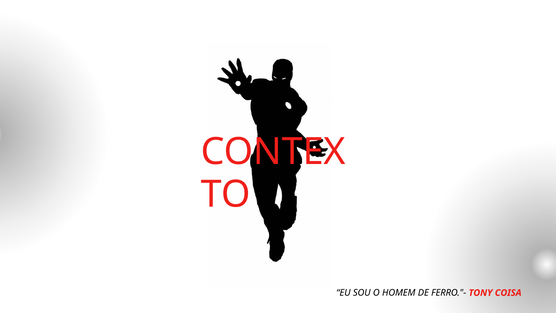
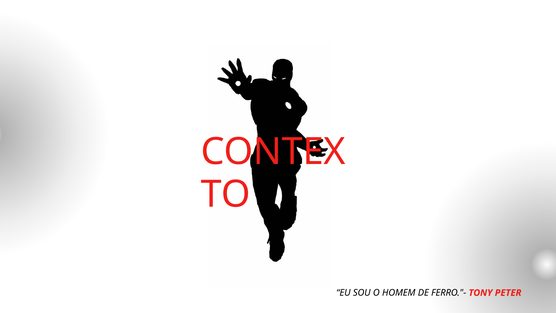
COISA: COISA -> PETER (508, 293)
